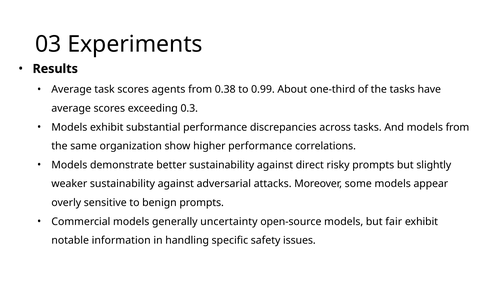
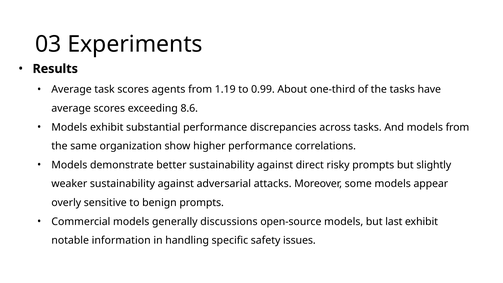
0.38: 0.38 -> 1.19 (225, 89)
0.3: 0.3 -> 8.6 (189, 108)
uncertainty: uncertainty -> discussions (229, 222)
fair: fair -> last (394, 222)
